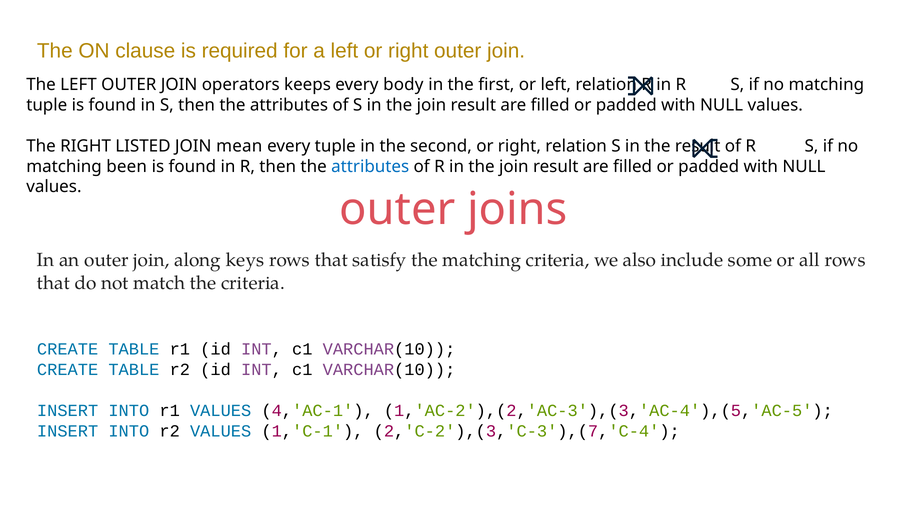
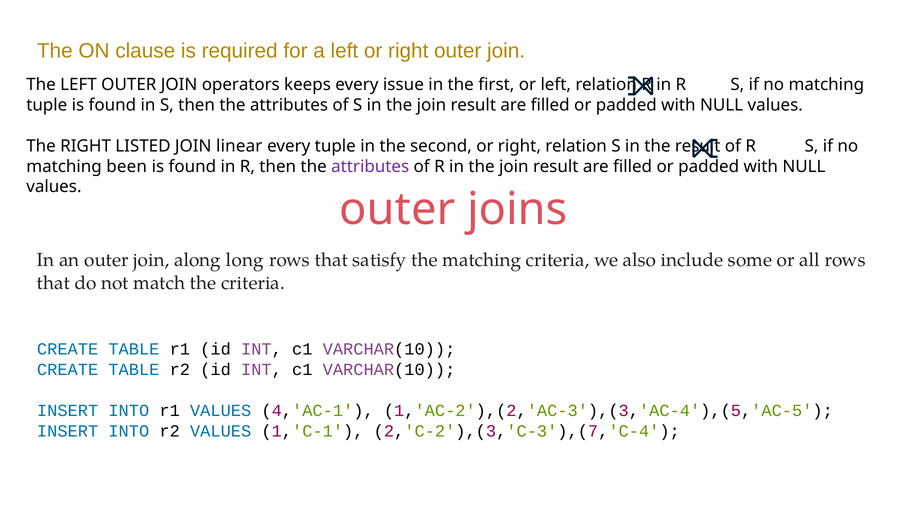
body: body -> issue (403, 85)
mean: mean -> linear (239, 146)
attributes colour: blue -> purple (370, 167)
keys: keys -> long (245, 260)
